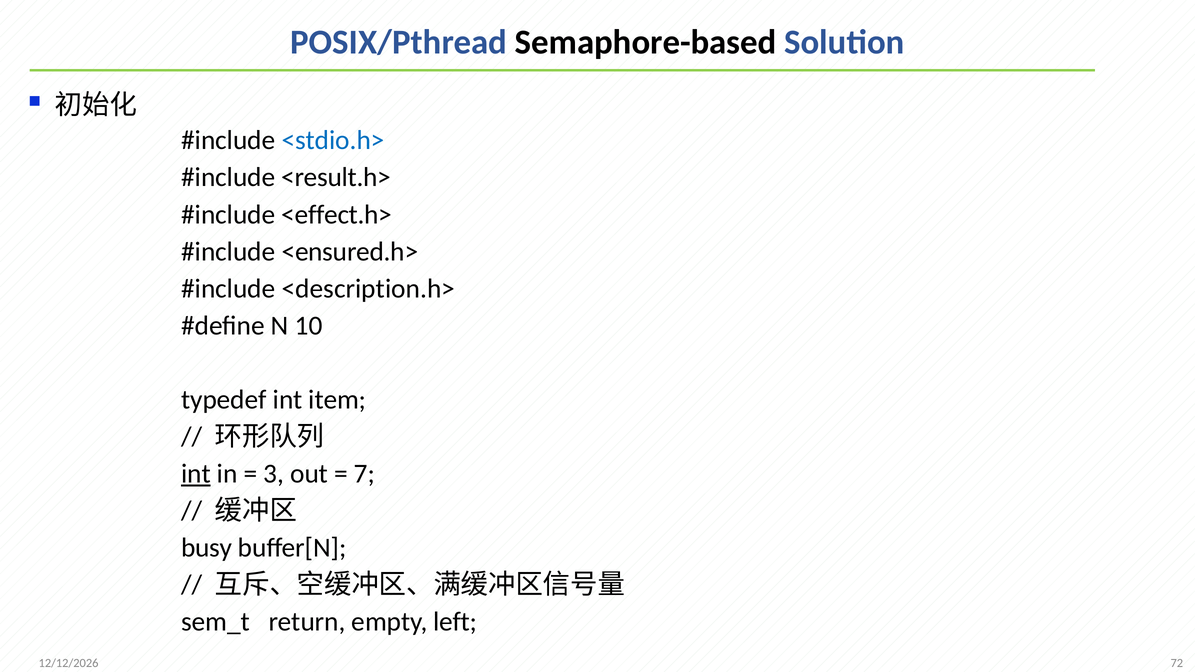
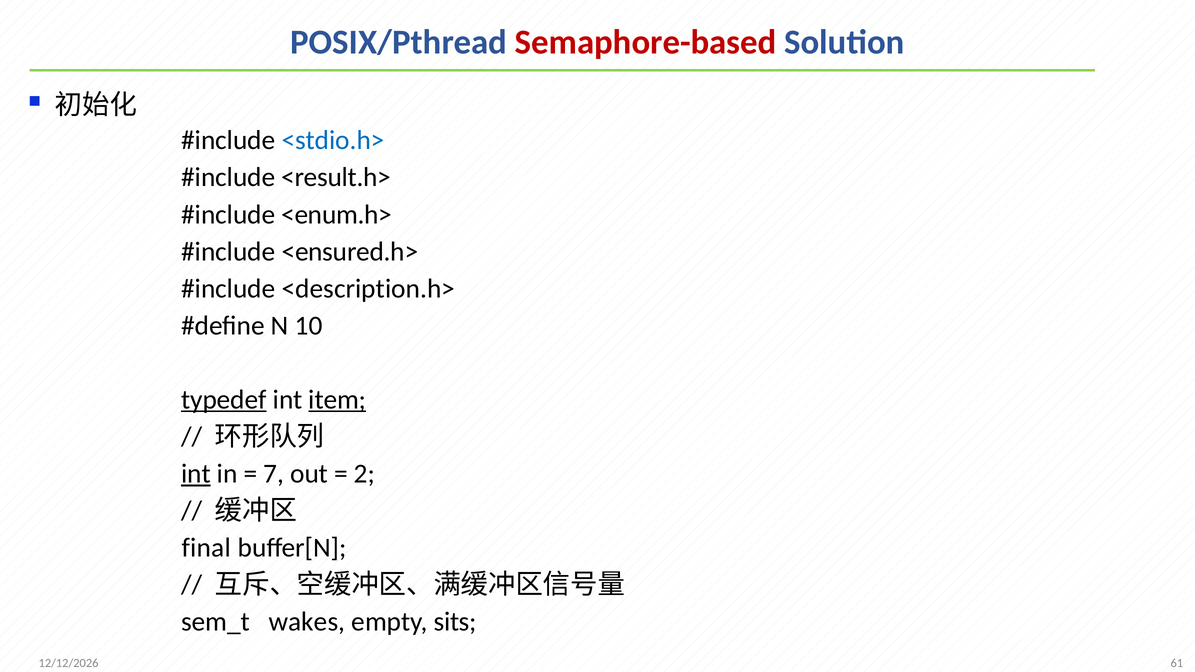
Semaphore-based colour: black -> red (646, 42)
<effect.h>: <effect.h> -> <enum.h> (337, 215)
typedef underline: none -> present (224, 400)
item underline: none -> present (337, 400)
3: 3 -> 7 (274, 474)
7: 7 -> 2 (365, 474)
busy: busy -> final (206, 548)
return: return -> wakes (307, 622)
left: left -> sits (455, 622)
72: 72 -> 61 (1177, 663)
